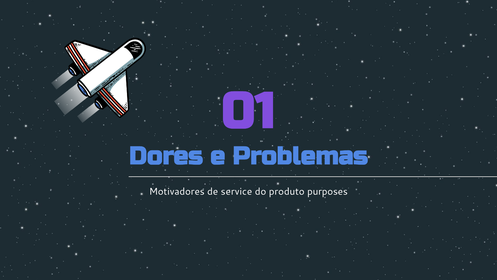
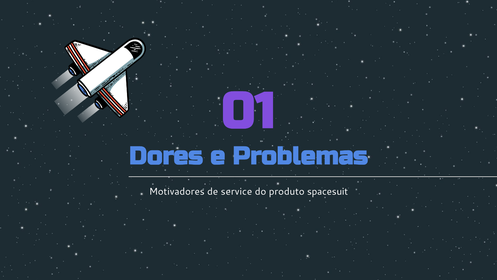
purposes: purposes -> spacesuit (328, 191)
